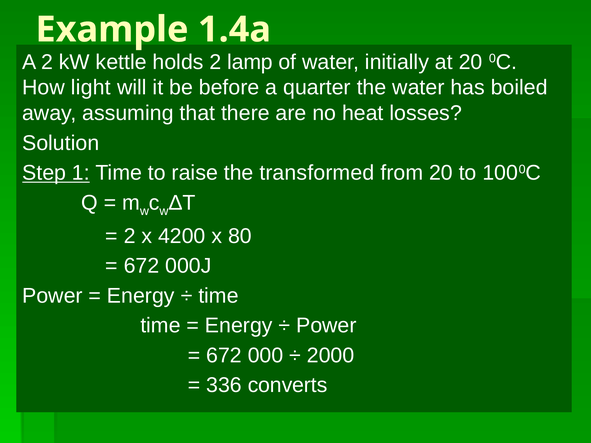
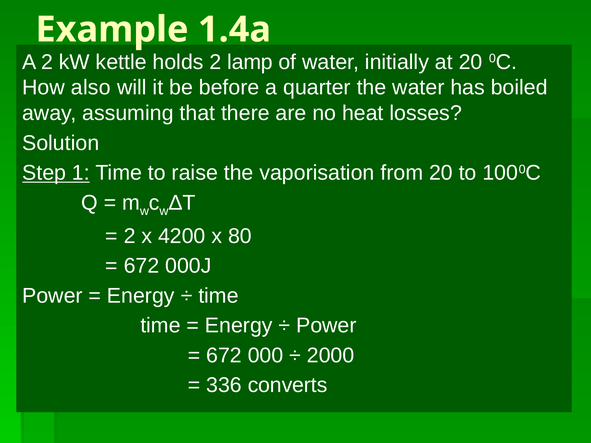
light: light -> also (91, 88)
transformed: transformed -> vaporisation (317, 173)
